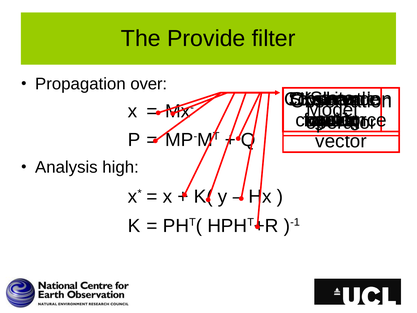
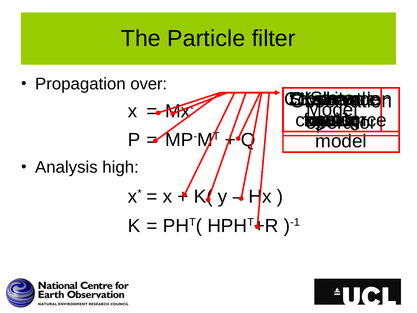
Provide: Provide -> Particle (206, 39)
vector: vector -> model (341, 141)
